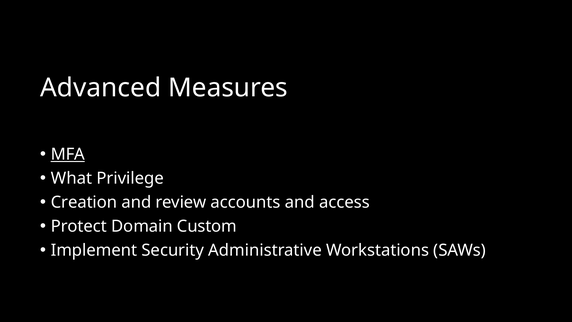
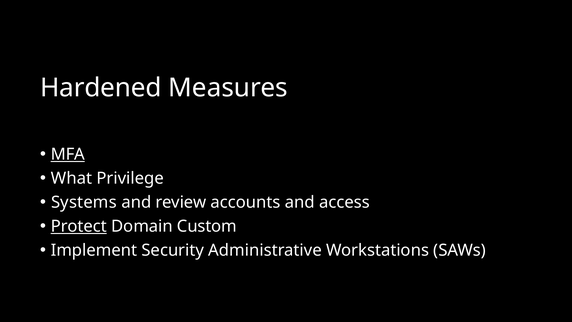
Advanced: Advanced -> Hardened (101, 88)
Creation: Creation -> Systems (84, 202)
Protect underline: none -> present (79, 226)
